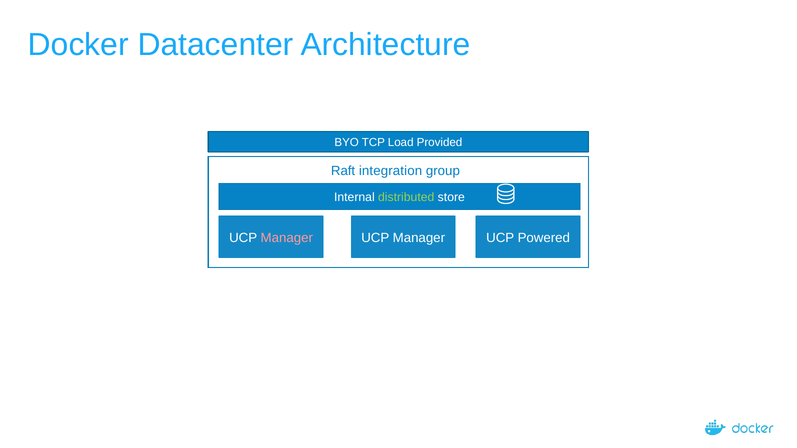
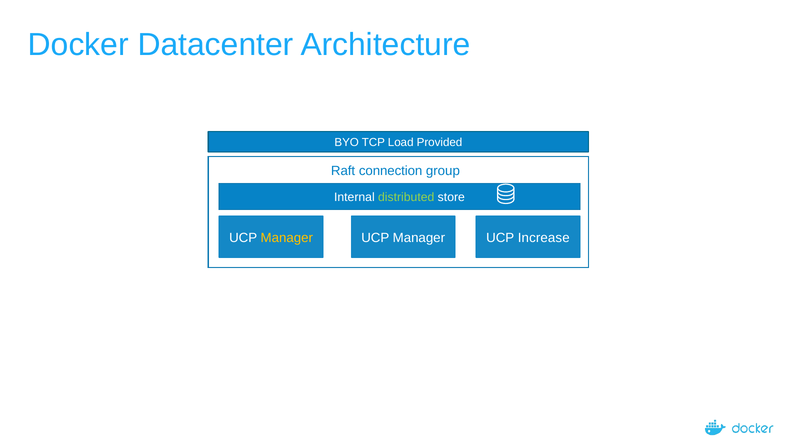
integration: integration -> connection (391, 171)
Manager colour: pink -> yellow (287, 238)
Powered: Powered -> Increase (544, 238)
